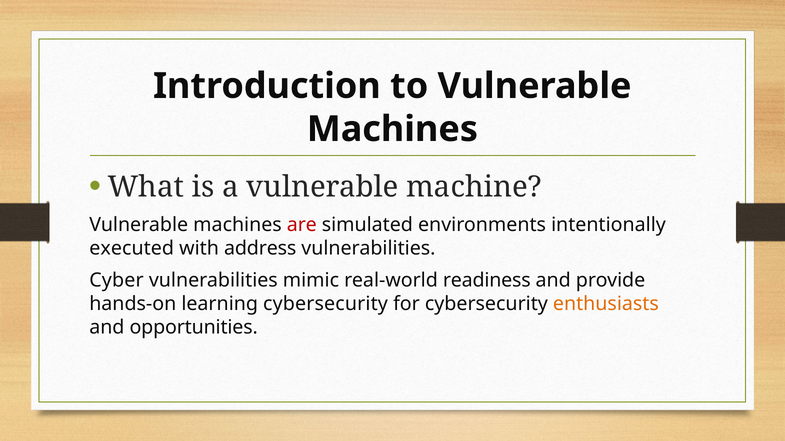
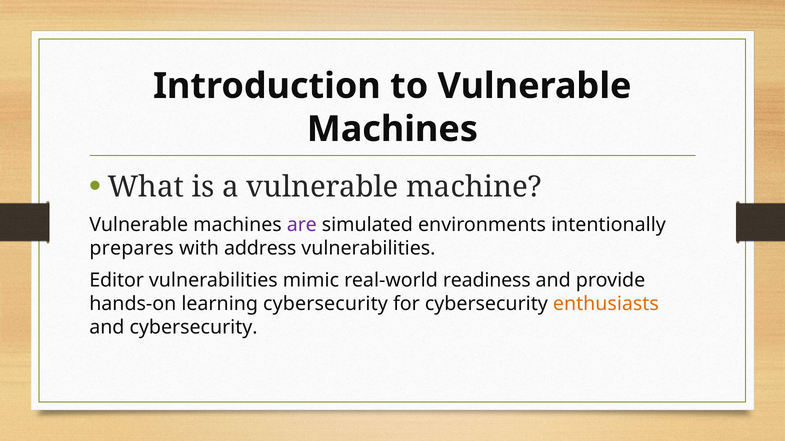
are colour: red -> purple (302, 225)
executed: executed -> prepares (132, 248)
Cyber: Cyber -> Editor (117, 281)
and opportunities: opportunities -> cybersecurity (194, 328)
